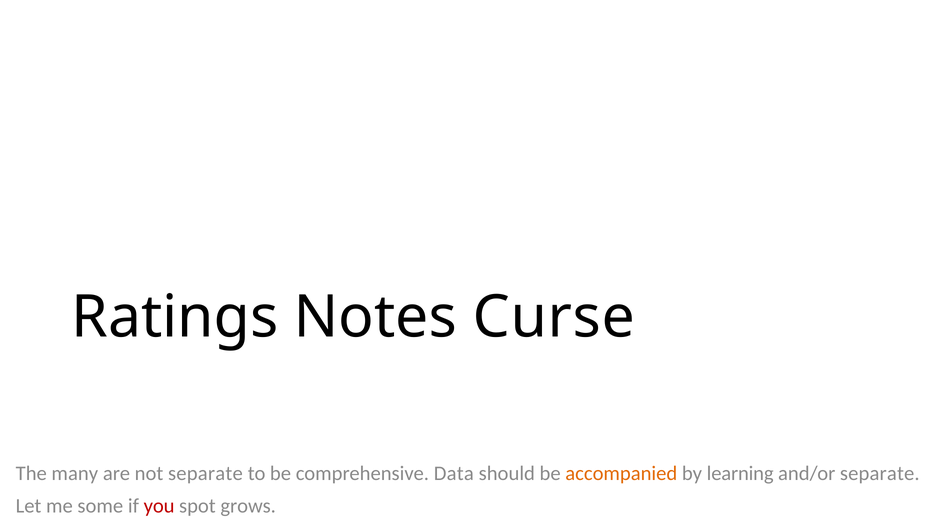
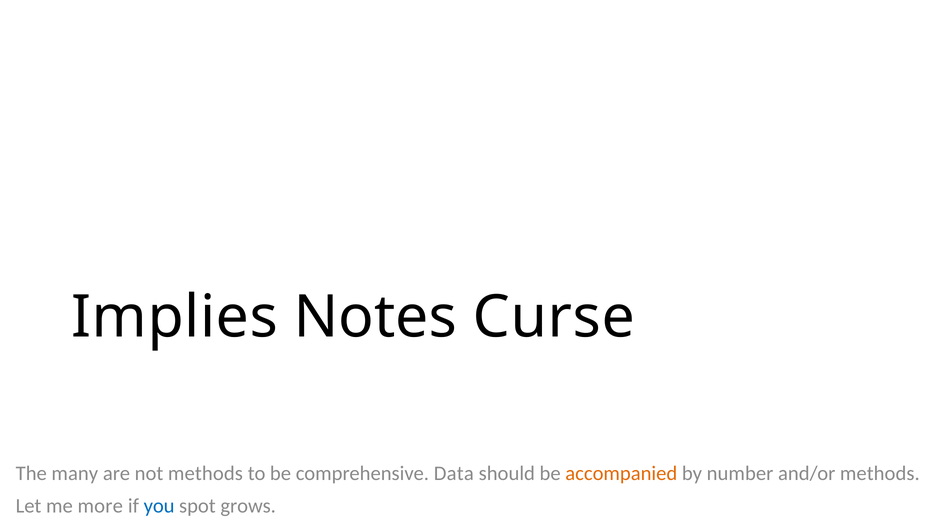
Ratings: Ratings -> Implies (175, 317)
not separate: separate -> methods (205, 474)
learning: learning -> number (740, 474)
and/or separate: separate -> methods (880, 474)
some: some -> more (100, 506)
you colour: red -> blue (159, 506)
